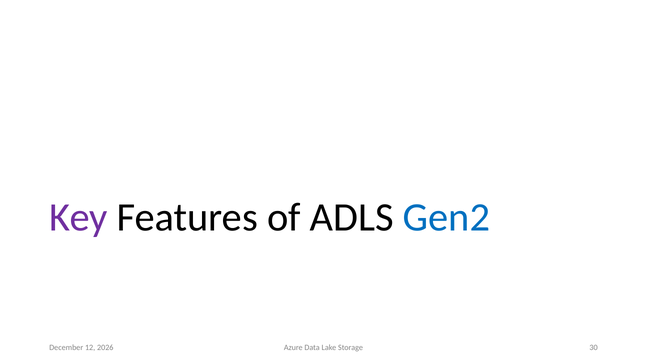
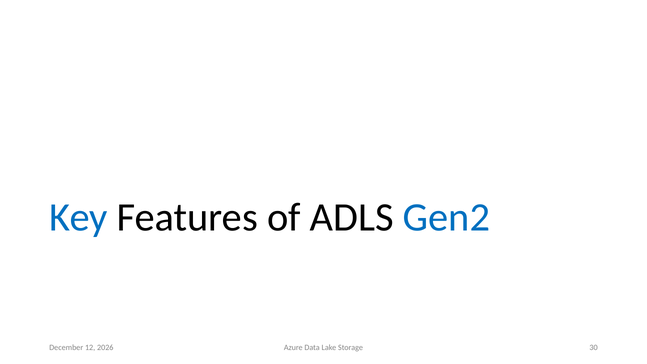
Key colour: purple -> blue (78, 218)
